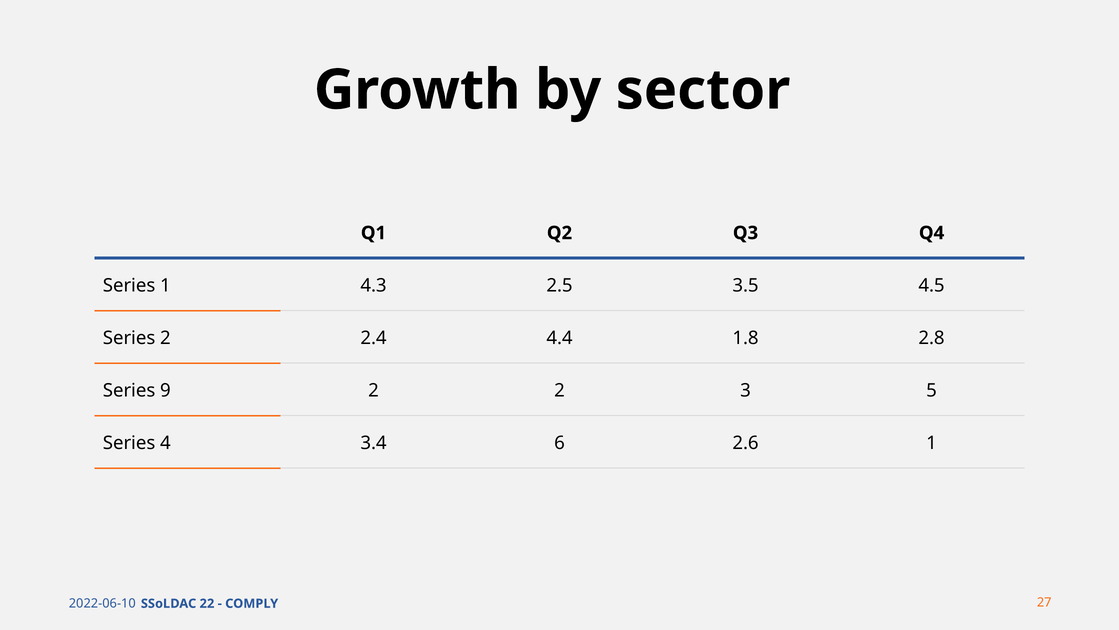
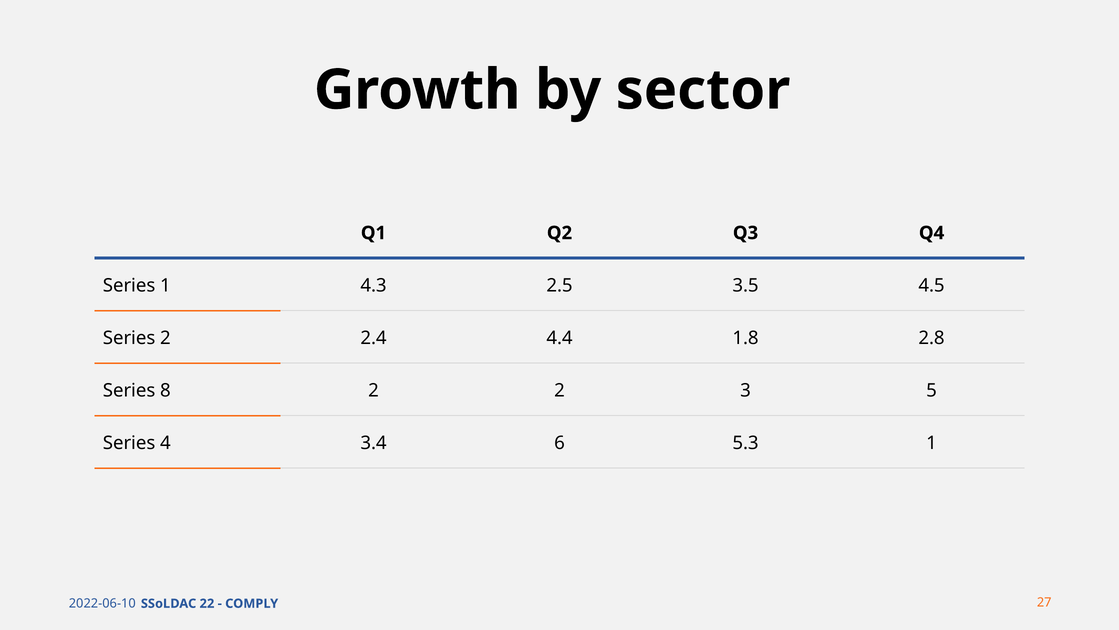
9: 9 -> 8 (165, 390)
2.6: 2.6 -> 5.3 (746, 443)
